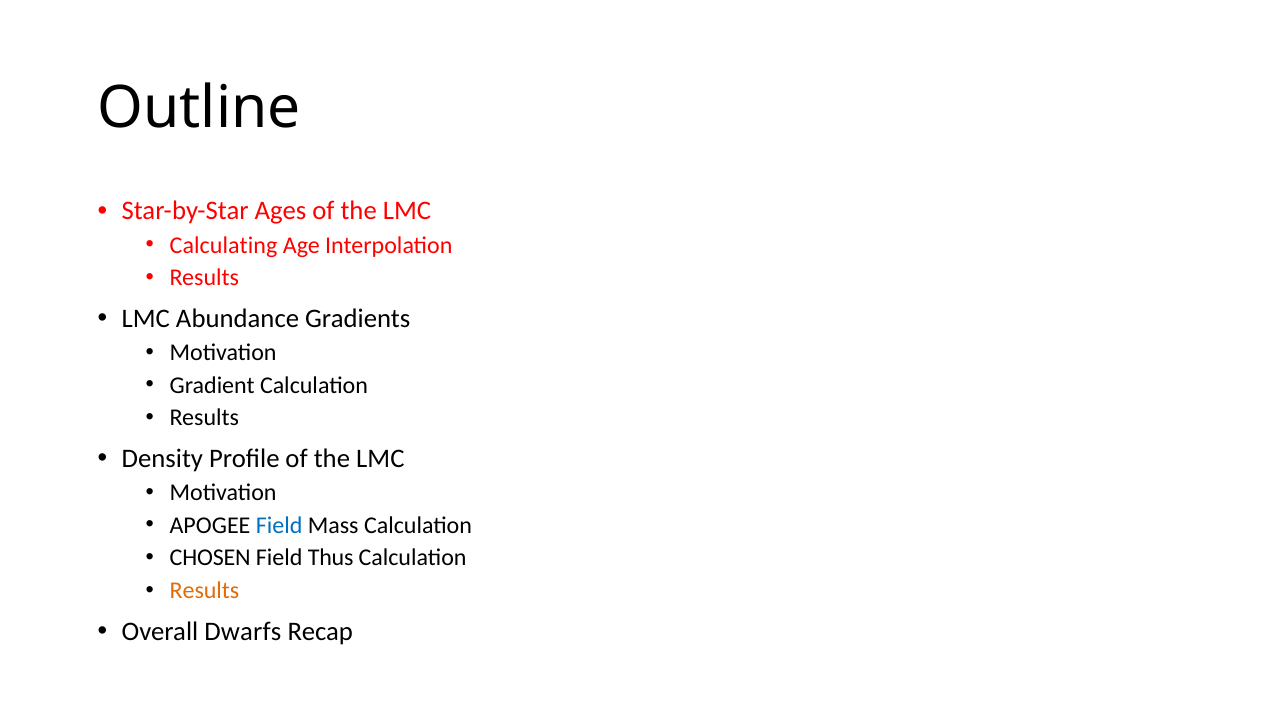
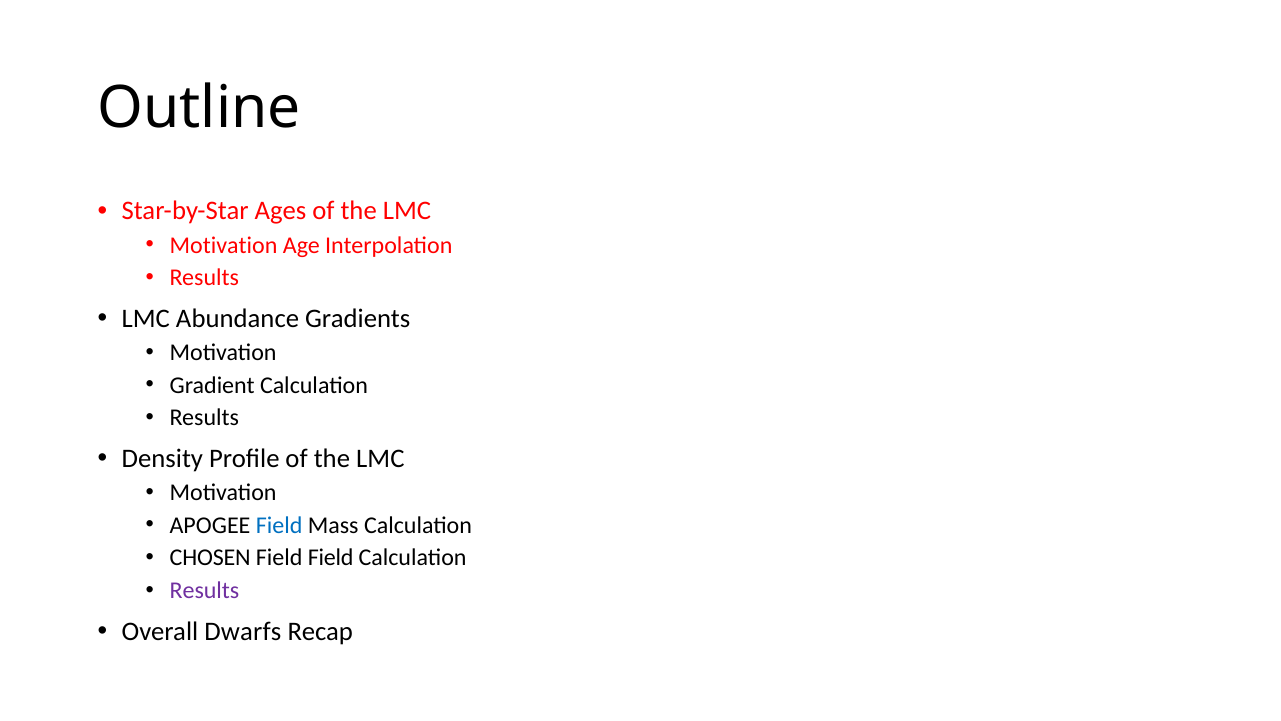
Calculating: Calculating -> Motivation (224, 245)
Field Thus: Thus -> Field (331, 558)
Results colour: orange -> purple (204, 590)
